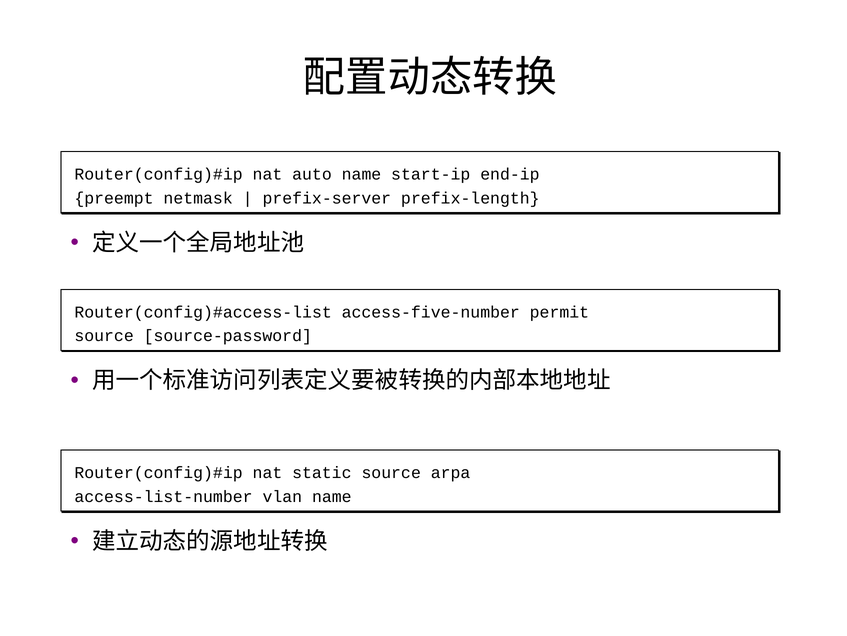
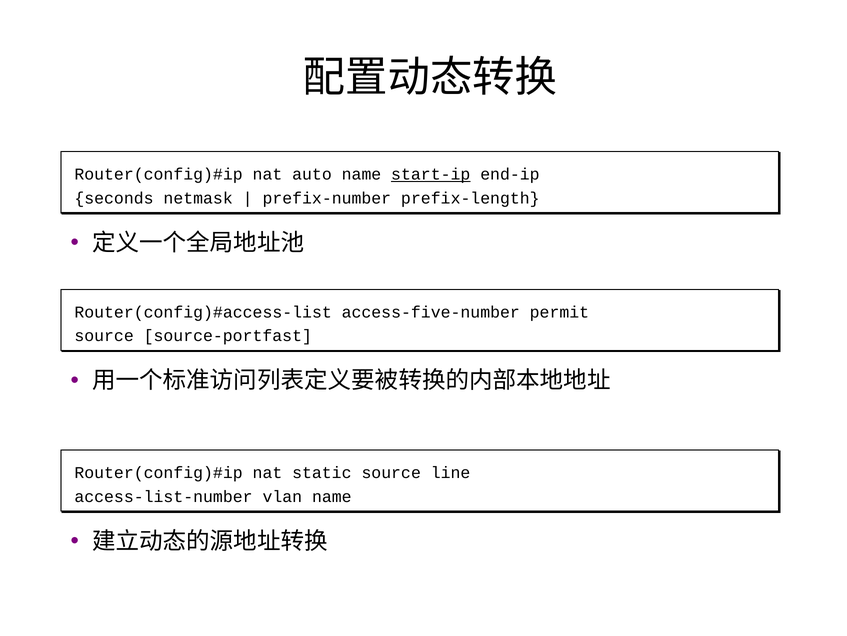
start-ip underline: none -> present (431, 174)
preempt: preempt -> seconds (114, 198)
prefix-server: prefix-server -> prefix-number (327, 198)
source-password: source-password -> source-portfast (228, 336)
arpa: arpa -> line (451, 472)
